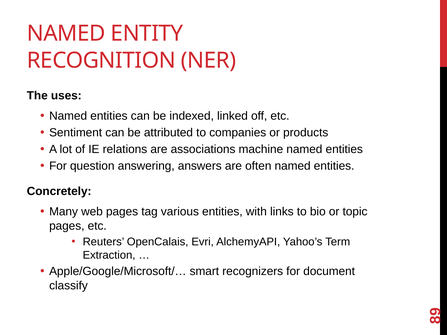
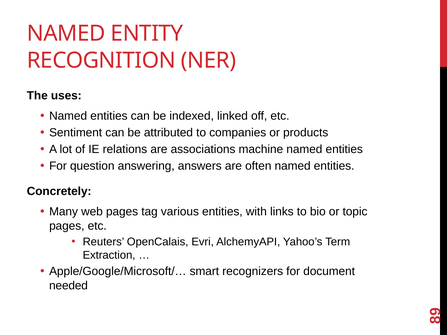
classify: classify -> needed (69, 286)
